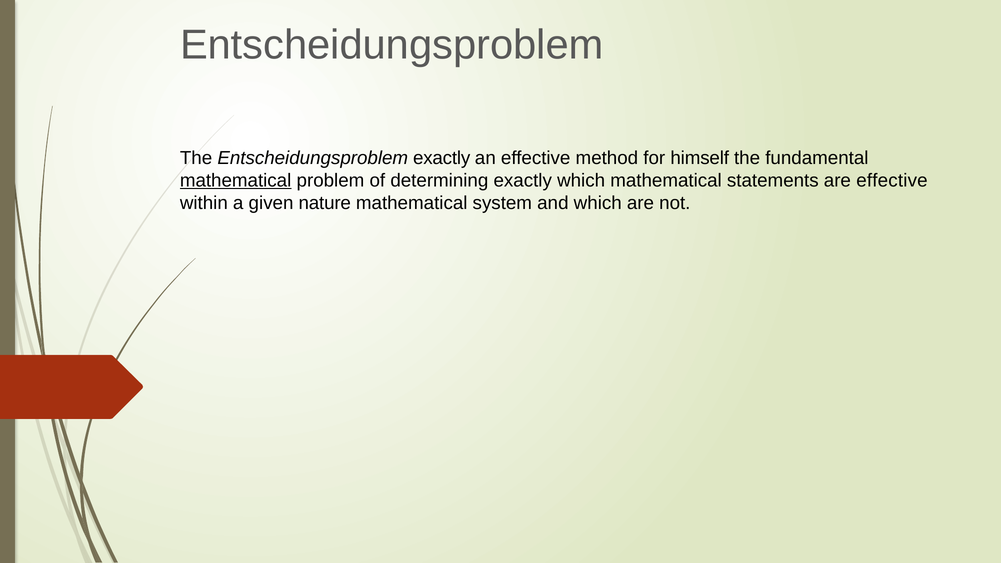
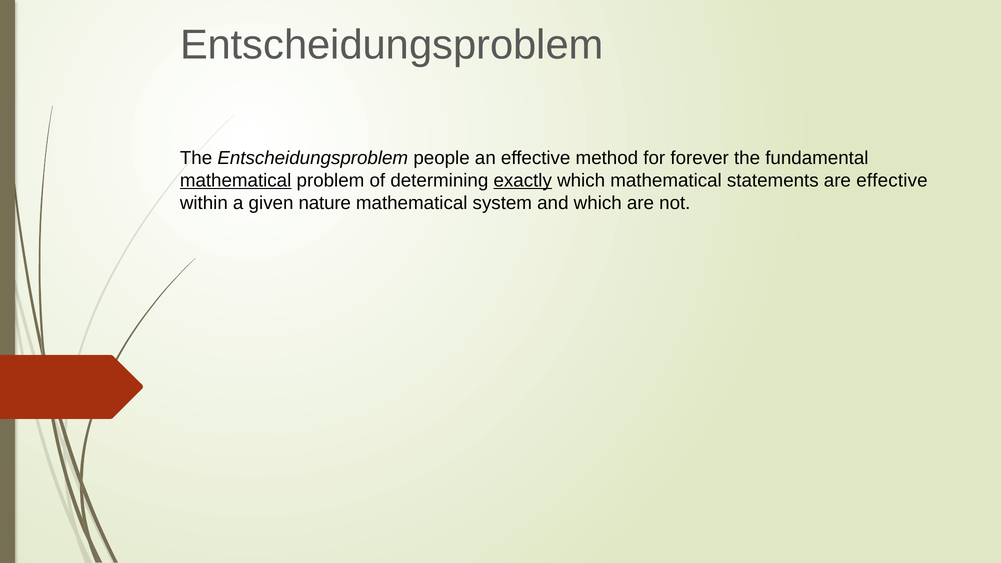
Entscheidungsproblem exactly: exactly -> people (442, 158)
himself: himself -> forever (700, 158)
exactly underline: none -> present (523, 180)
